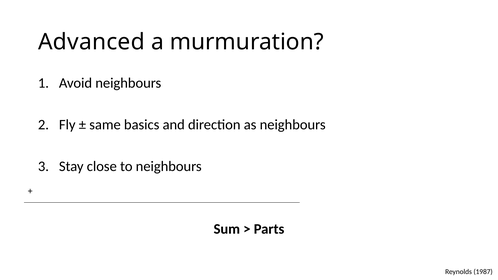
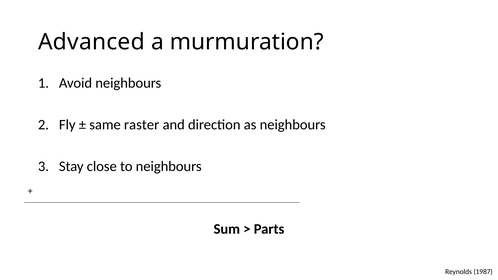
basics: basics -> raster (142, 125)
